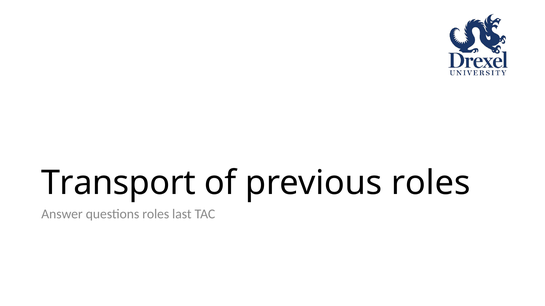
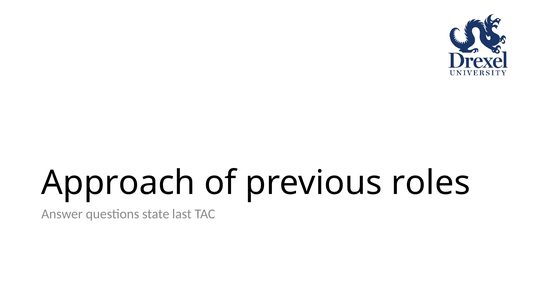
Transport: Transport -> Approach (118, 183)
questions roles: roles -> state (156, 214)
